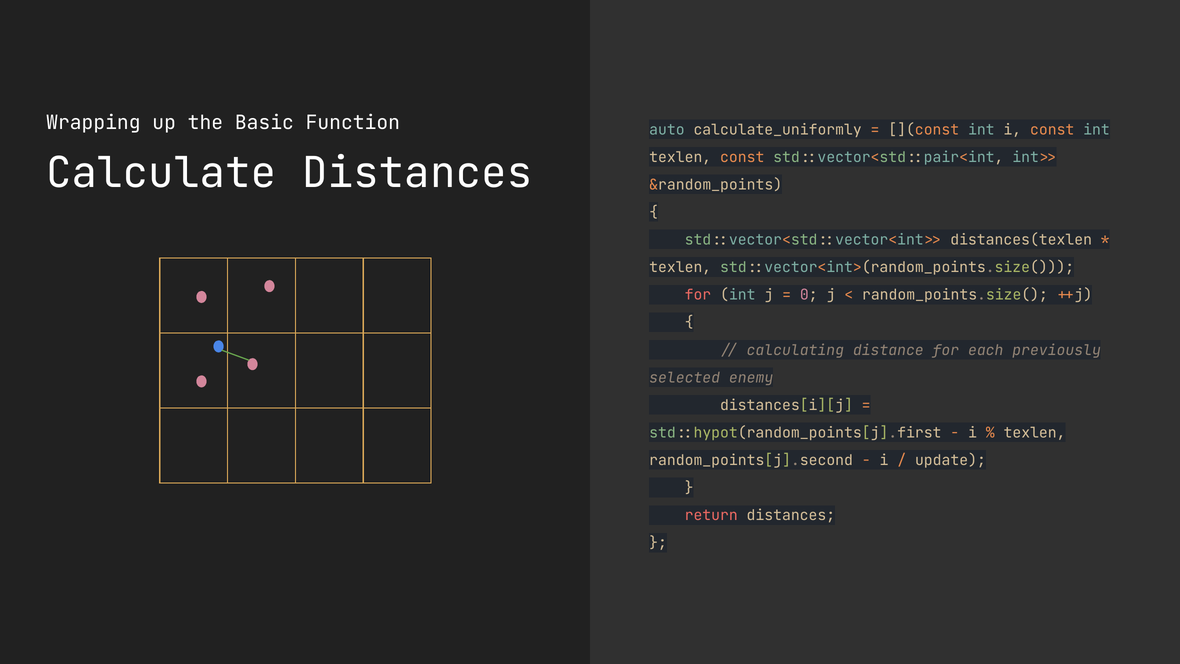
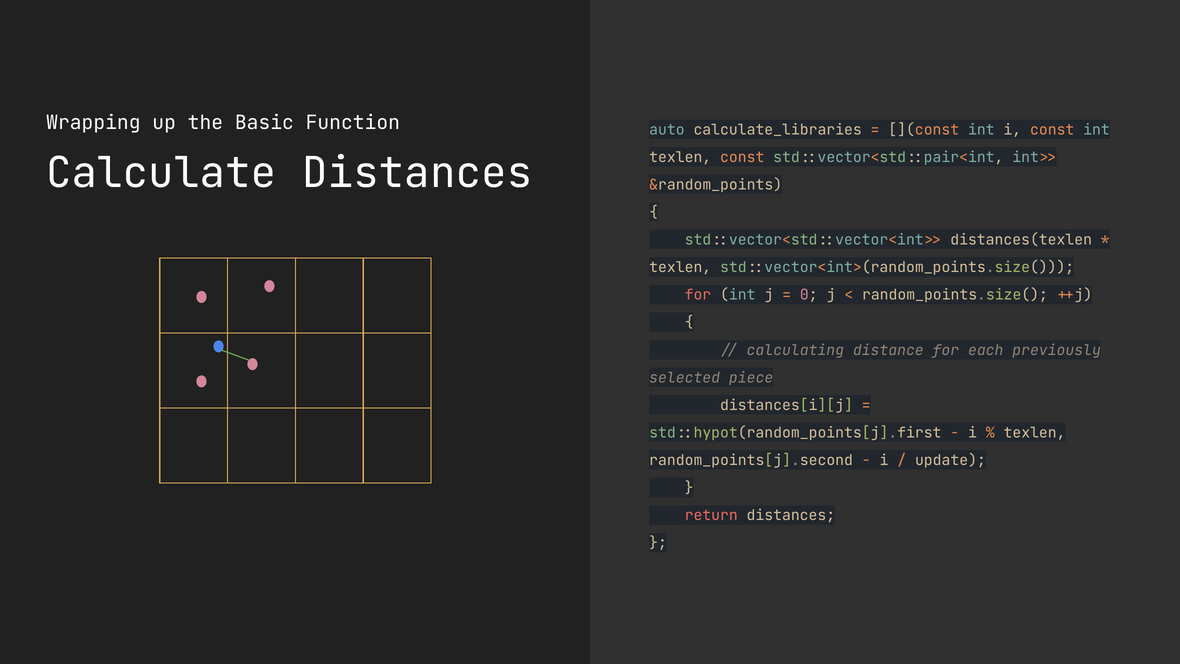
calculate_uniformly: calculate_uniformly -> calculate_libraries (778, 130)
enemy: enemy -> piece (751, 378)
